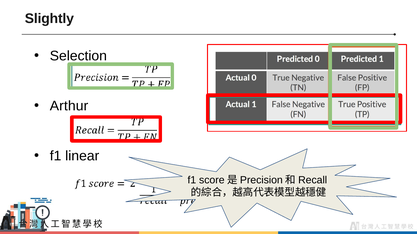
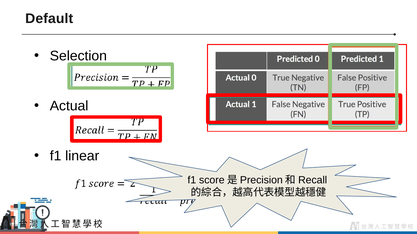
Slightly: Slightly -> Default (49, 19)
Arthur: Arthur -> Actual (69, 106)
